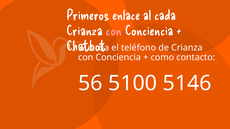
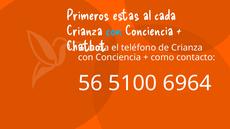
enlace: enlace -> estas (126, 15)
con colour: pink -> light blue (114, 31)
5146: 5146 -> 6964 (187, 83)
